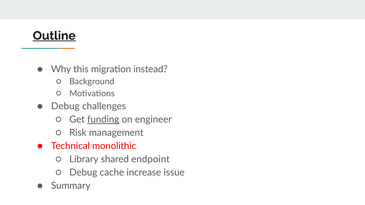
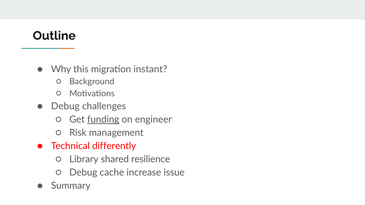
Outline underline: present -> none (54, 36)
instead: instead -> instant (150, 69)
monolithic: monolithic -> differently (114, 146)
endpoint: endpoint -> resilience (151, 160)
